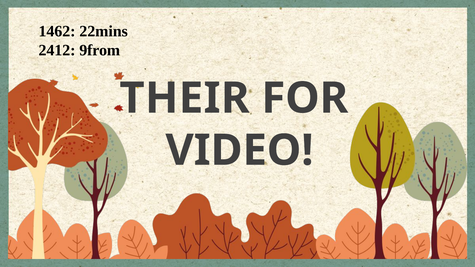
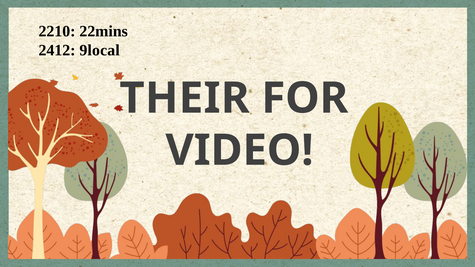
1462: 1462 -> 2210 (57, 31)
9from: 9from -> 9local (100, 50)
